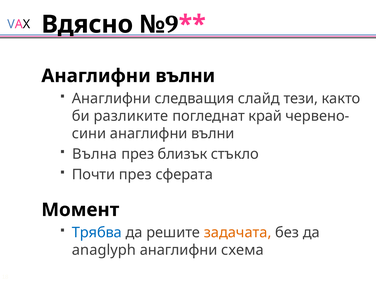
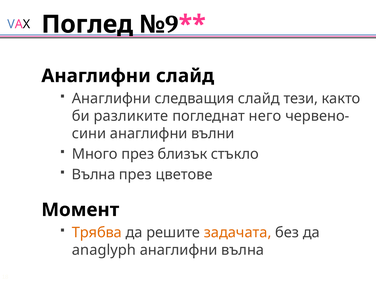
Вдясно: Вдясно -> Поглед (87, 24)
вълни: вълни -> слайд (185, 76)
край: край -> него (265, 116)
Вълна: Вълна -> Много (95, 154)
Почти: Почти -> Вълна (94, 174)
сферата: сферата -> цветове (184, 174)
Трябва colour: blue -> orange (97, 233)
анаглифни схема: схема -> вълна (243, 250)
